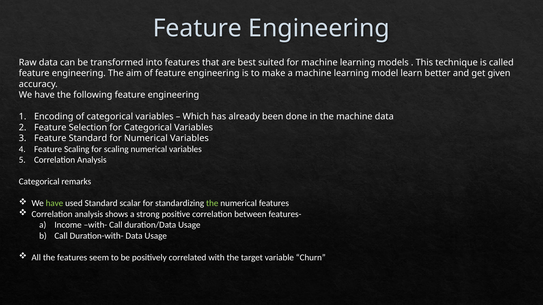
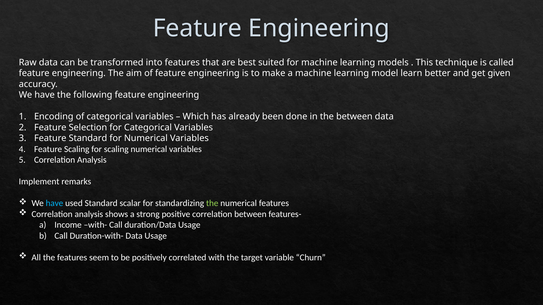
the machine: machine -> between (354, 117)
Categorical: Categorical -> Implement (39, 182)
have colour: light green -> light blue (54, 204)
